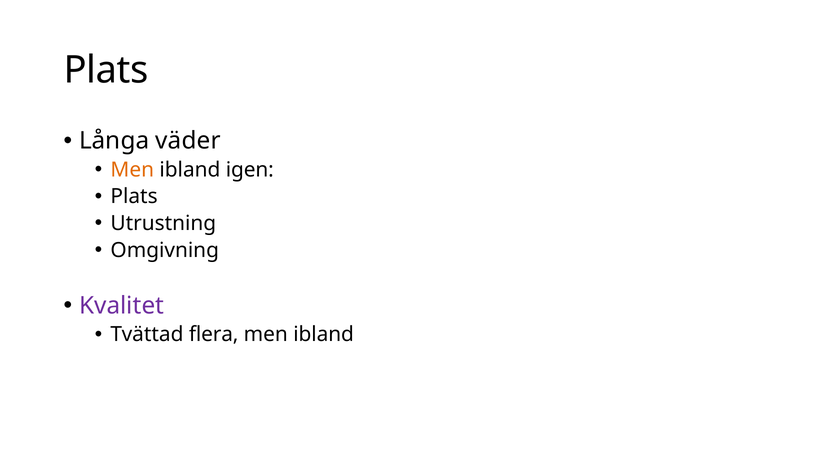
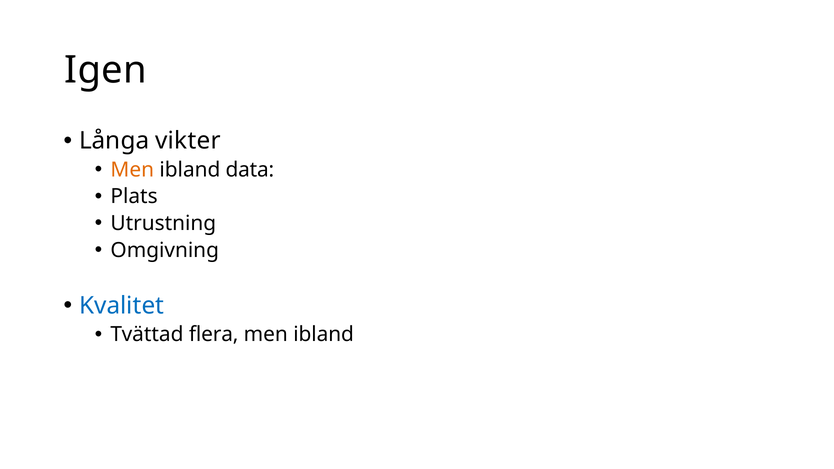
Plats: Plats -> Igen (106, 70)
väder: väder -> vikter (188, 141)
igen: igen -> data (250, 170)
Kvalitet colour: purple -> blue (122, 306)
